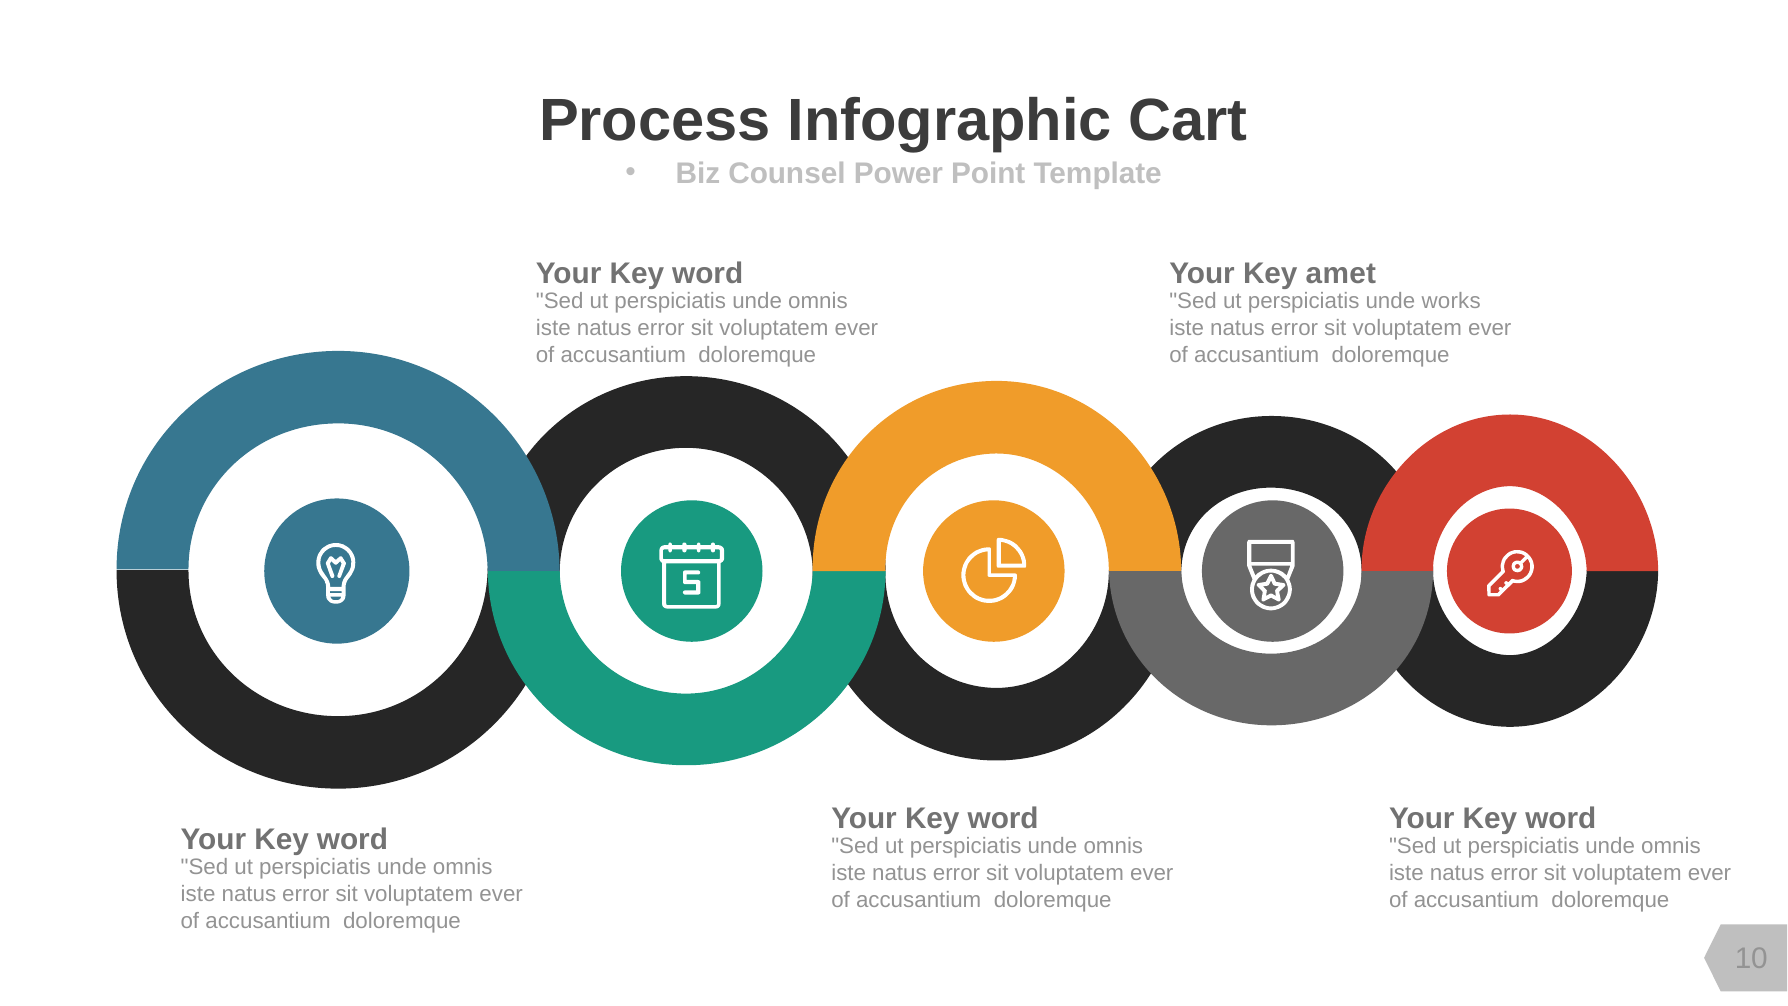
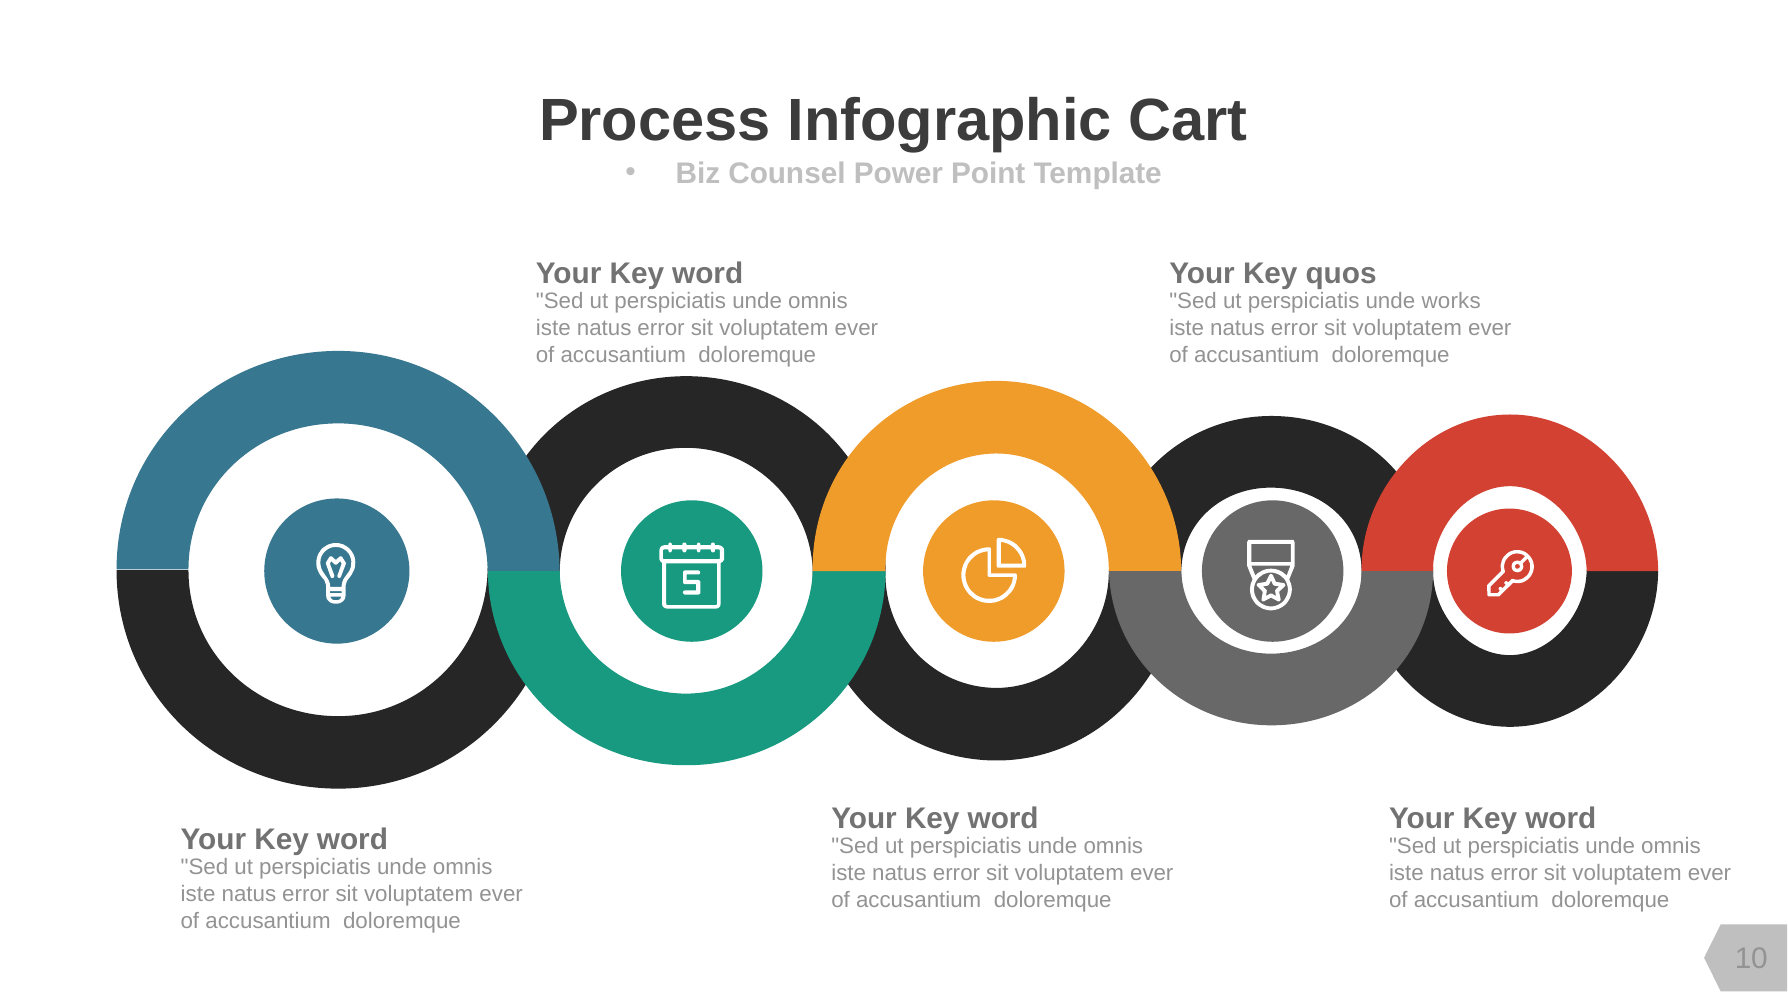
amet: amet -> quos (1341, 274)
